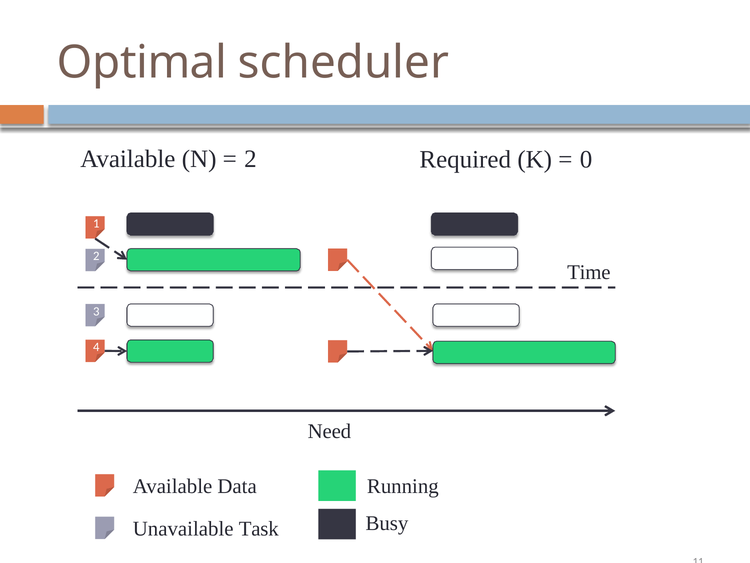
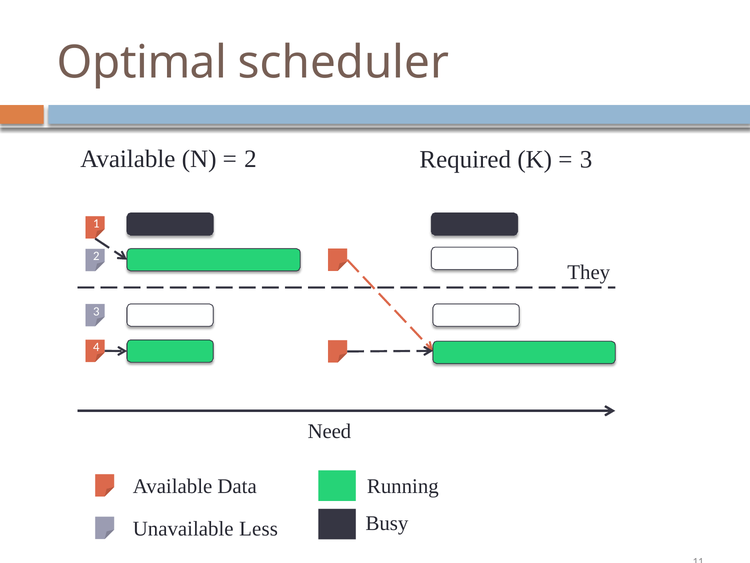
0: 0 -> 3 (586, 160)
Time: Time -> They (589, 272)
Task: Task -> Less (259, 528)
